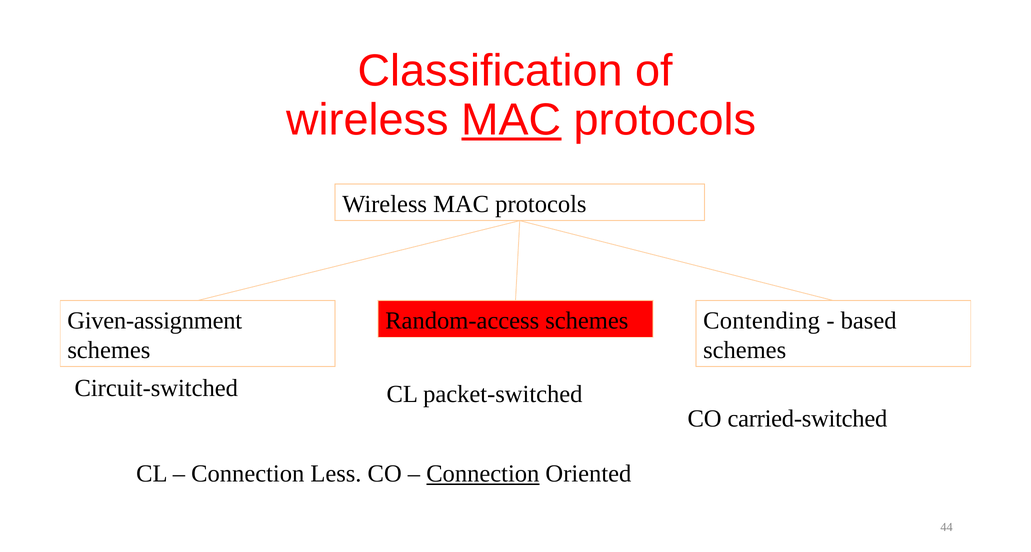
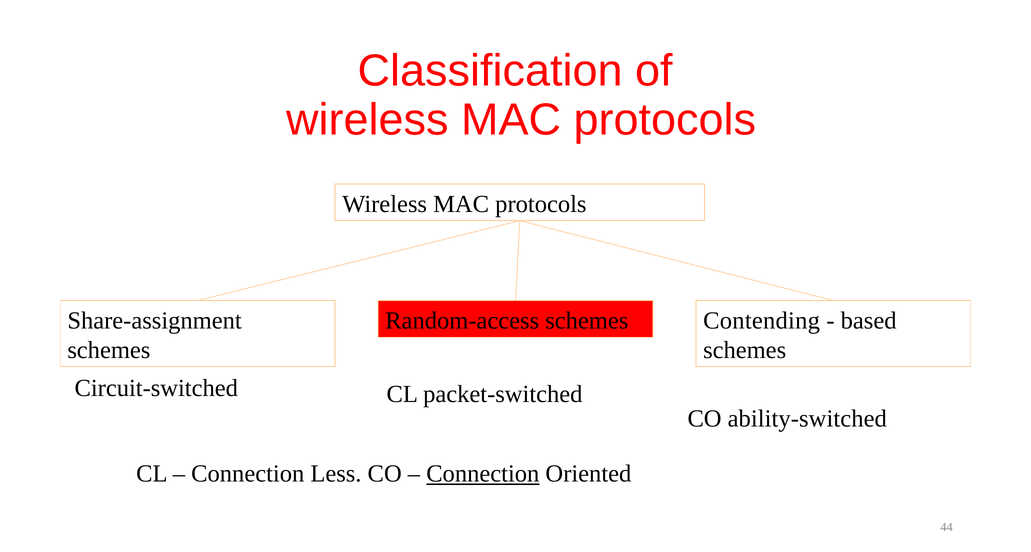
MAC underline: present -> none (511, 120)
Given-assignment: Given-assignment -> Share-assignment (155, 321)
carried-switched: carried-switched -> ability-switched (807, 419)
